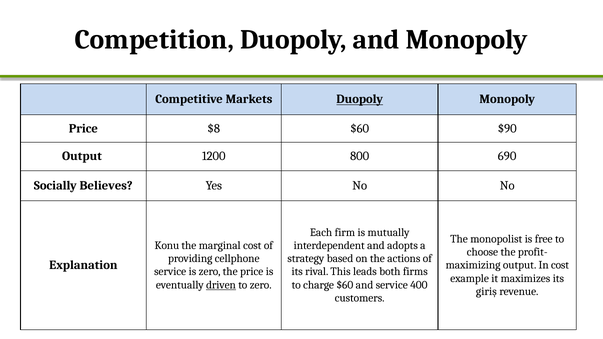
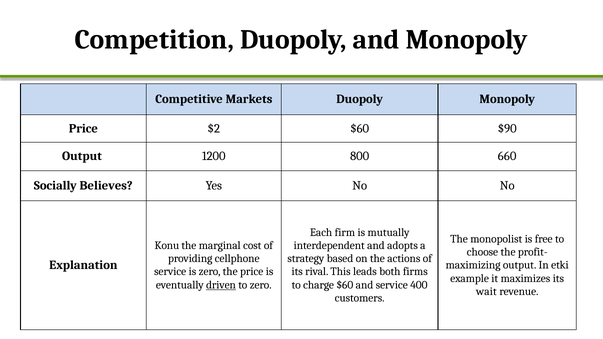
Duopoly underline: present -> none (360, 99)
$8: $8 -> $2 (214, 129)
690: 690 -> 660 (507, 156)
In cost: cost -> etki (560, 265)
giriş: giriş -> wait (486, 291)
